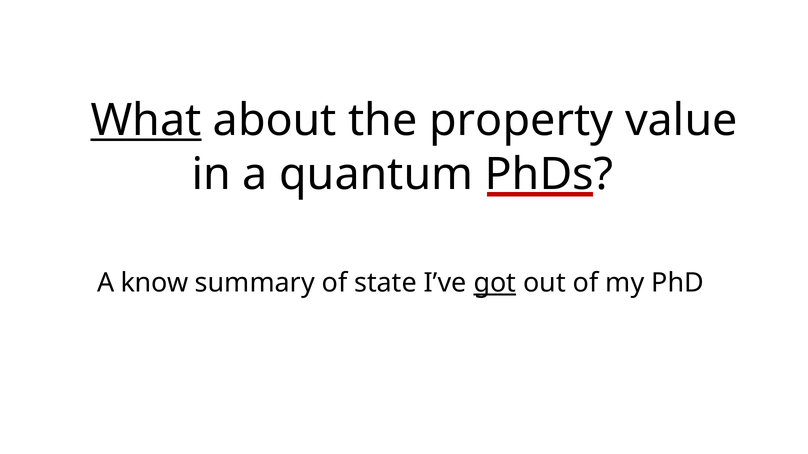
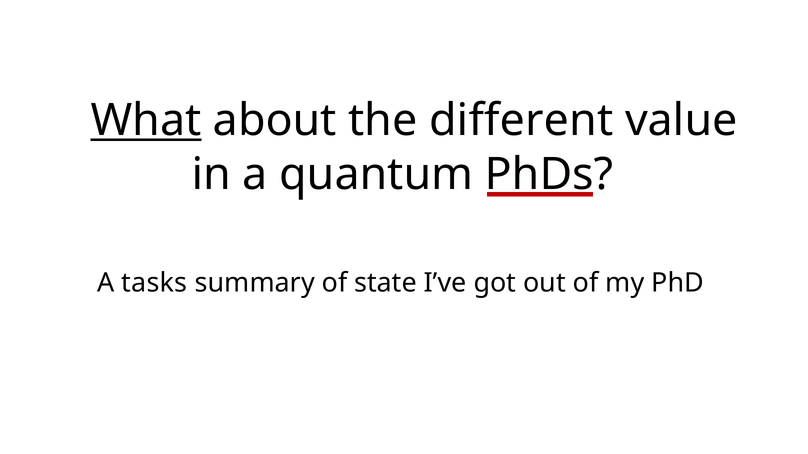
property: property -> different (521, 121)
know: know -> tasks (154, 283)
got underline: present -> none (495, 283)
